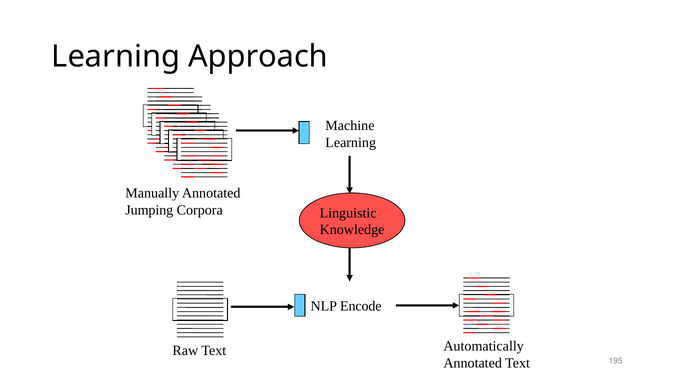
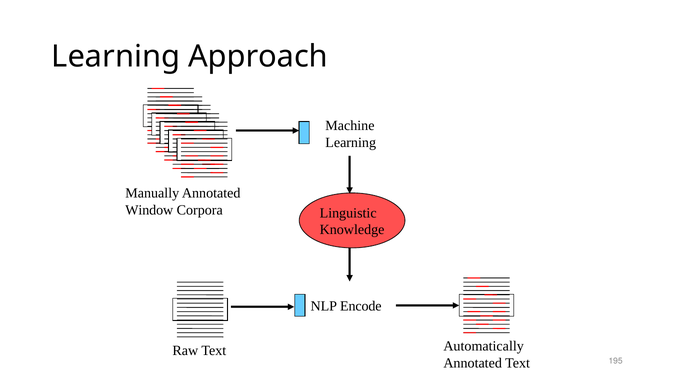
Jumping: Jumping -> Window (149, 210)
